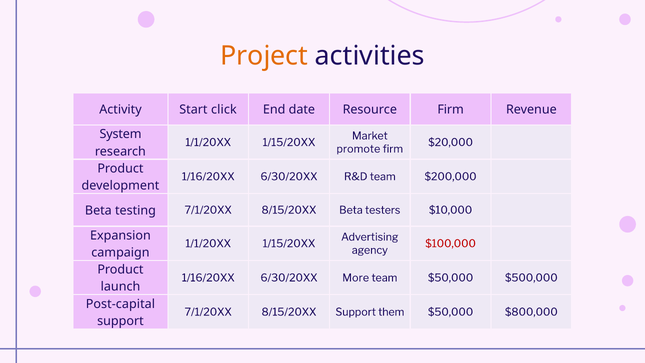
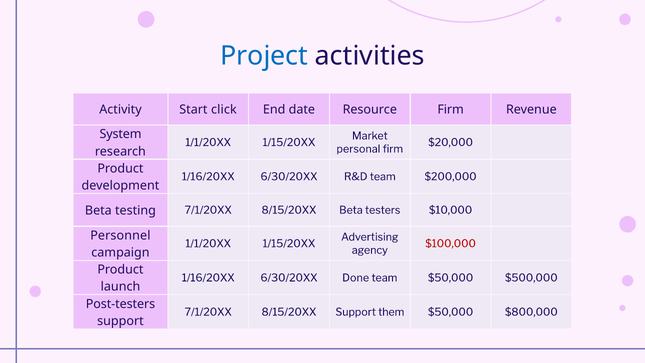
Project colour: orange -> blue (264, 56)
promote: promote -> personal (358, 149)
Expansion: Expansion -> Personnel (120, 235)
More: More -> Done (356, 278)
Post-capital: Post-capital -> Post-testers (120, 304)
